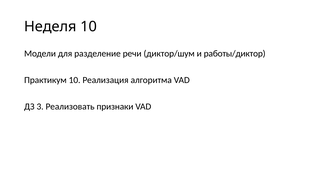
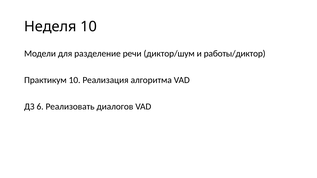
3: 3 -> 6 (40, 107)
признаки: признаки -> диалогов (115, 107)
